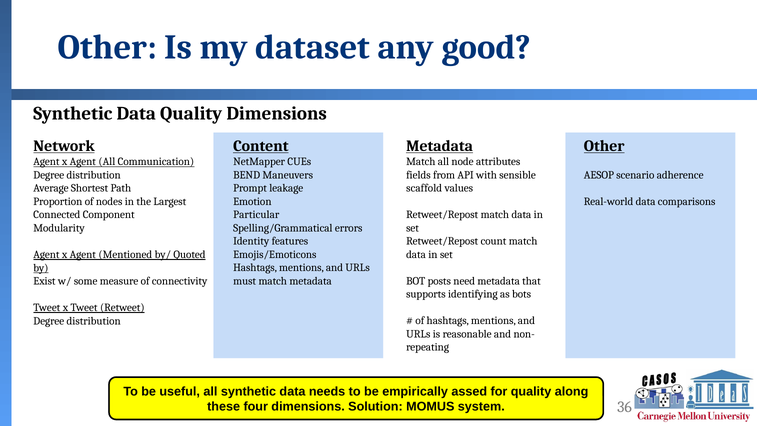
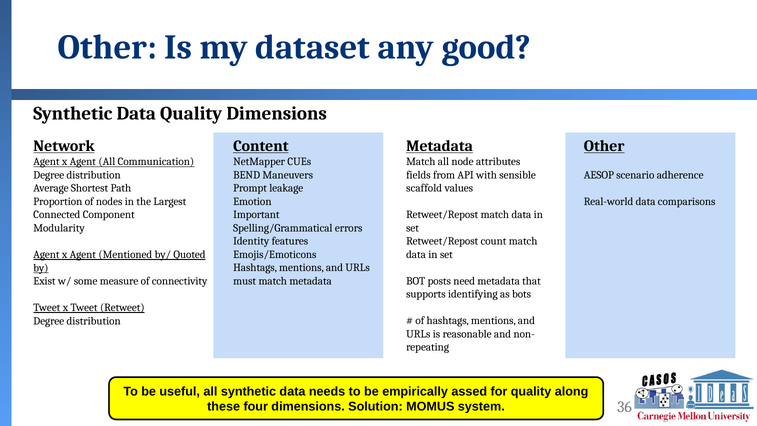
Particular: Particular -> Important (256, 215)
